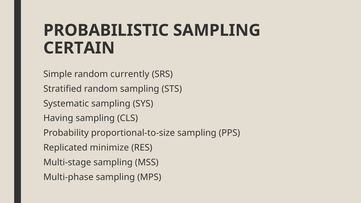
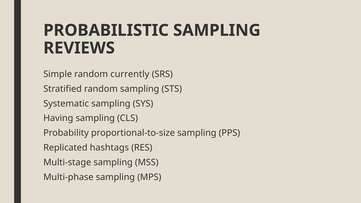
CERTAIN: CERTAIN -> REVIEWS (79, 48)
minimize: minimize -> hashtags (109, 148)
